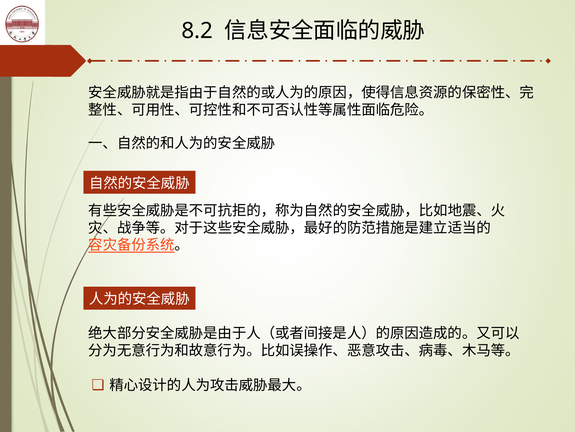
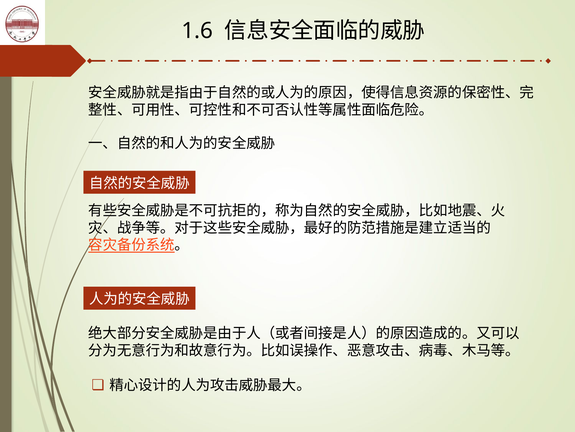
8.2: 8.2 -> 1.6 (197, 31)
